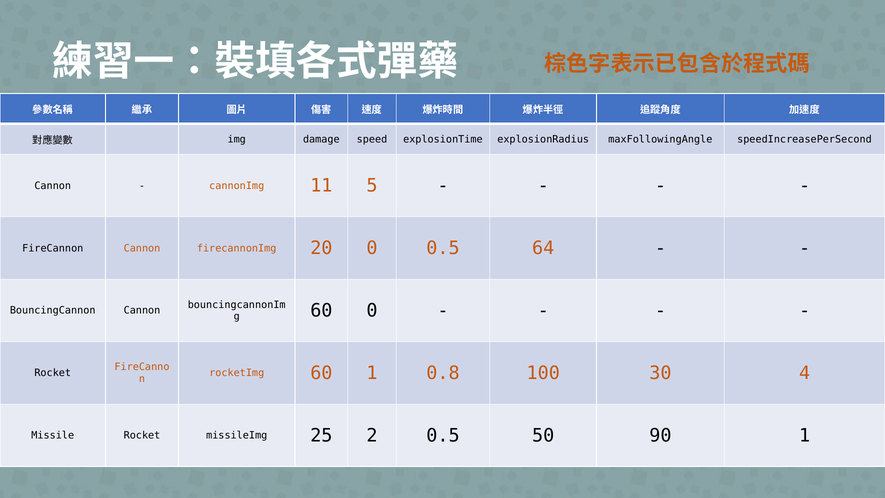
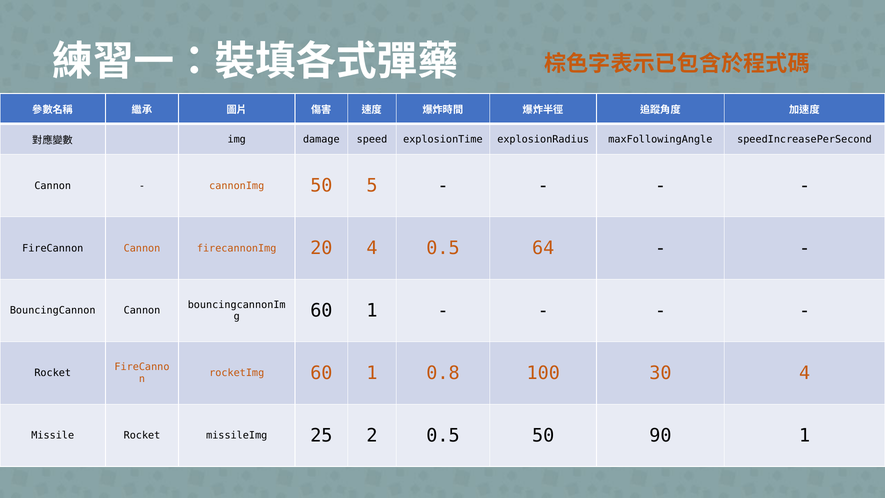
cannonImg 11: 11 -> 50 (321, 186)
20 0: 0 -> 4 (372, 248)
0: 0 -> 1 (372, 311)
